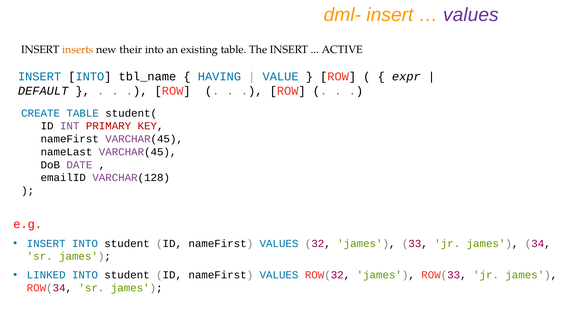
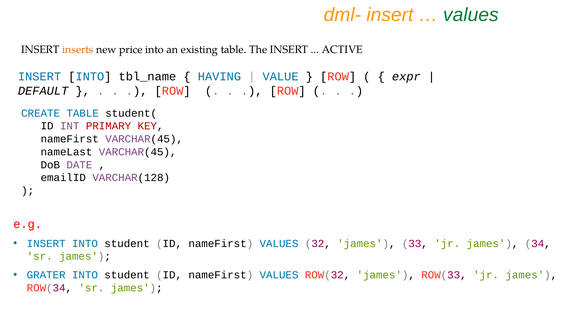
values colour: purple -> green (471, 15)
their: their -> price (131, 50)
LINKED: LINKED -> GRATER (46, 275)
